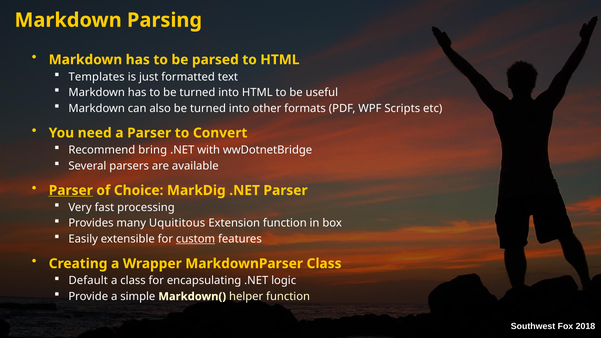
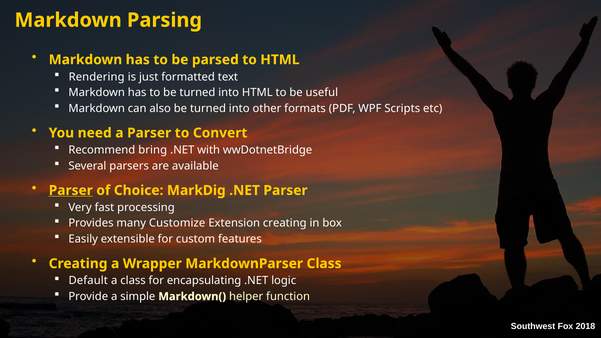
Templates: Templates -> Rendering (97, 77)
Uquititous: Uquititous -> Customize (177, 223)
Extension function: function -> creating (285, 223)
custom underline: present -> none (196, 239)
